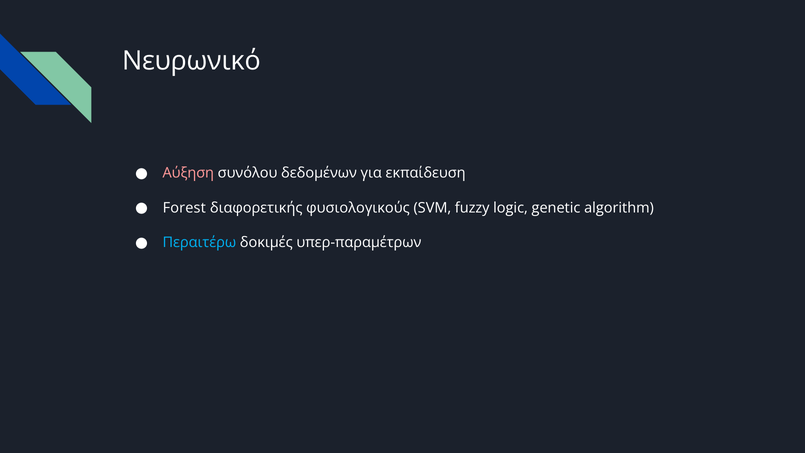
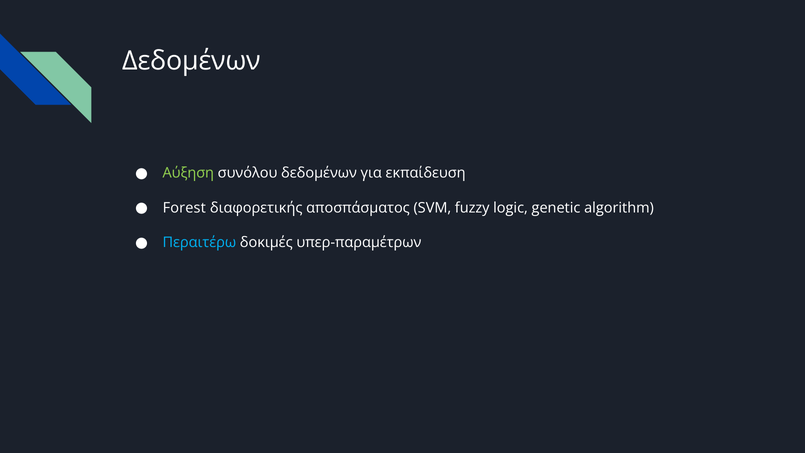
Νευρωνικό: Νευρωνικό -> Δεδομένων (191, 61)
Αύξηση colour: pink -> light green (188, 173)
φυσιολογικούς: φυσιολογικούς -> αποσπάσματος (358, 208)
